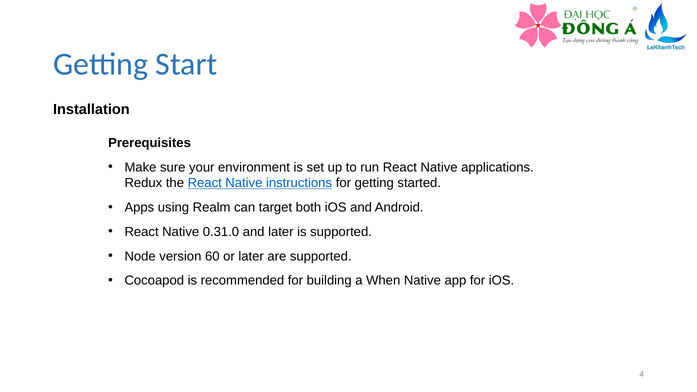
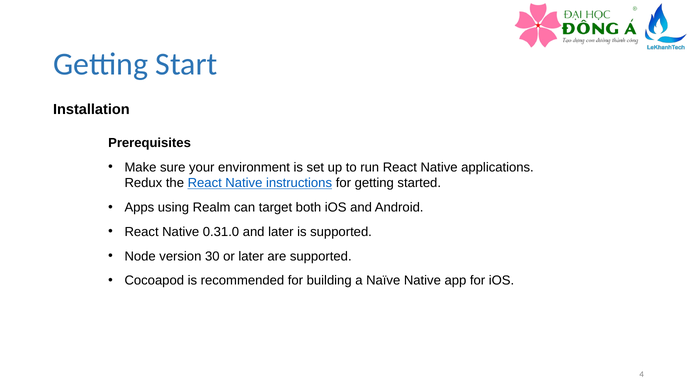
60: 60 -> 30 (212, 256)
When: When -> Naïve (383, 281)
